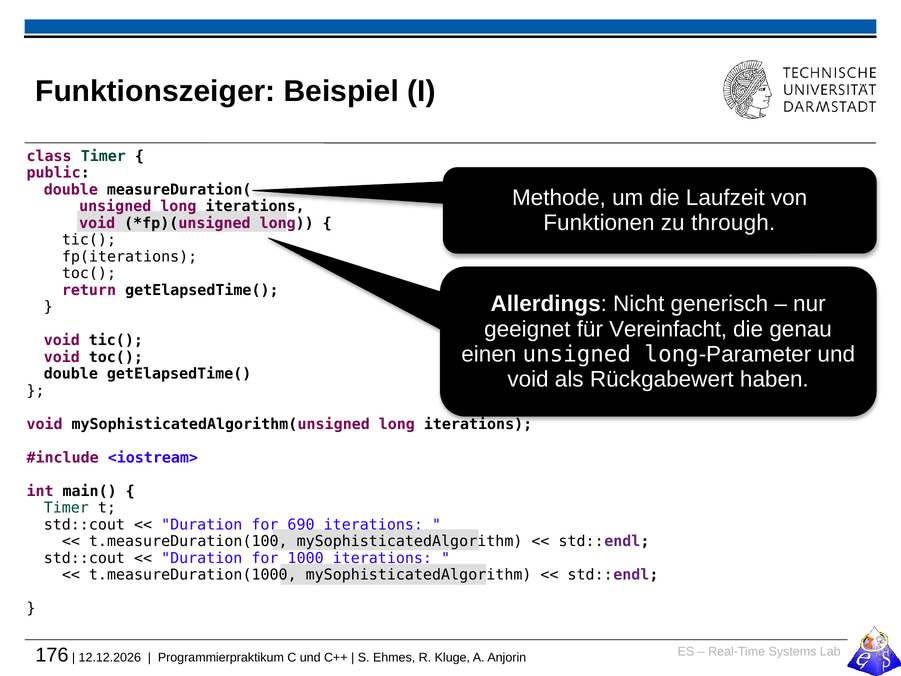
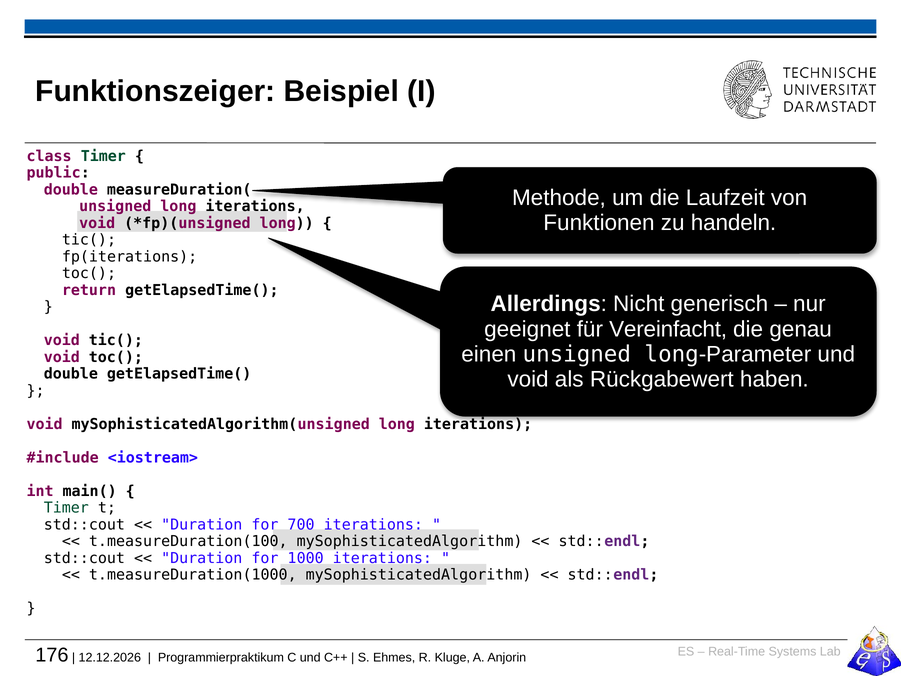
through: through -> handeln (733, 223)
690: 690 -> 700 (301, 524)
